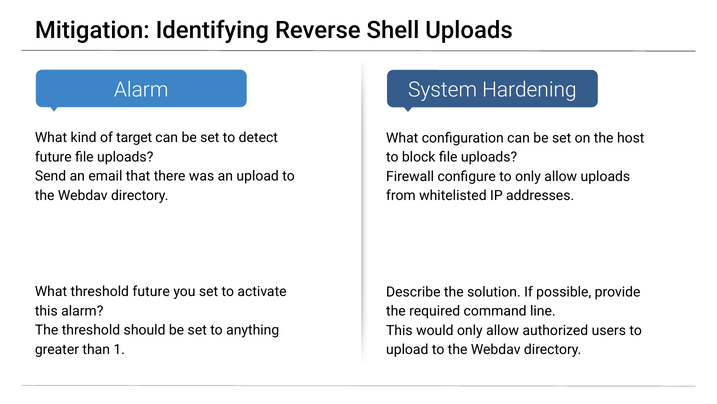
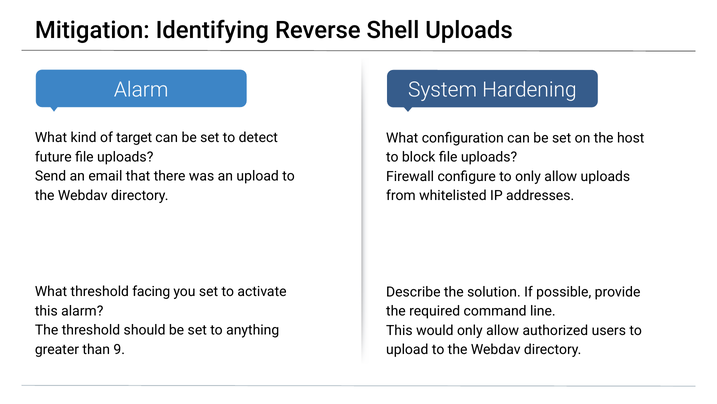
threshold future: future -> facing (151, 291)
1: 1 -> 9 (119, 349)
